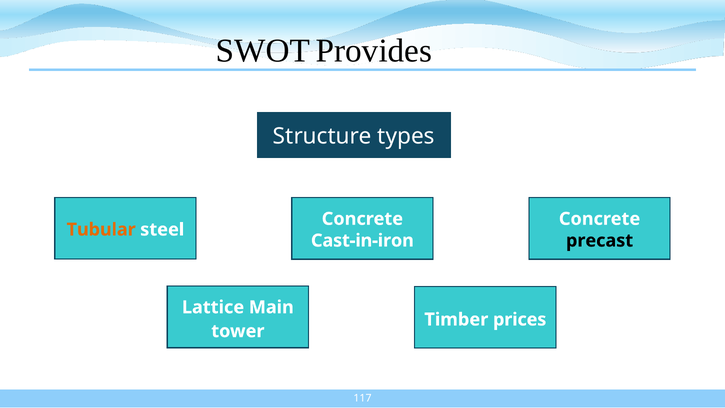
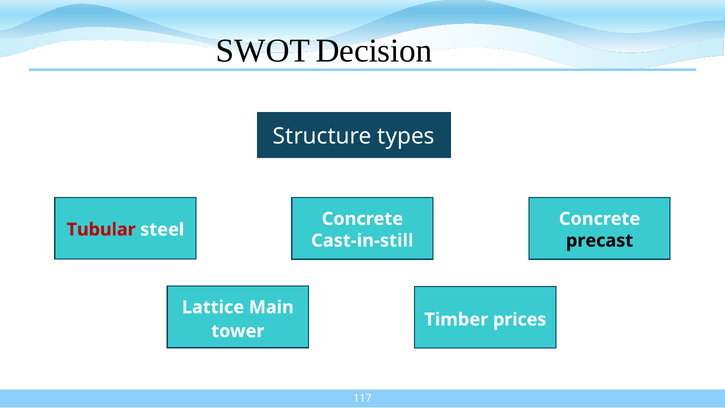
Provides: Provides -> Decision (374, 51)
Tubular colour: orange -> red (101, 229)
Cast-in-iron: Cast-in-iron -> Cast-in-still (362, 241)
